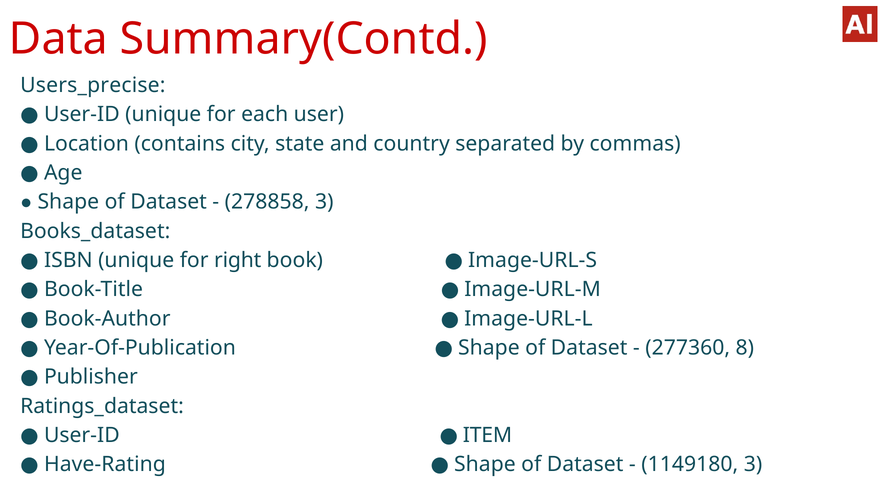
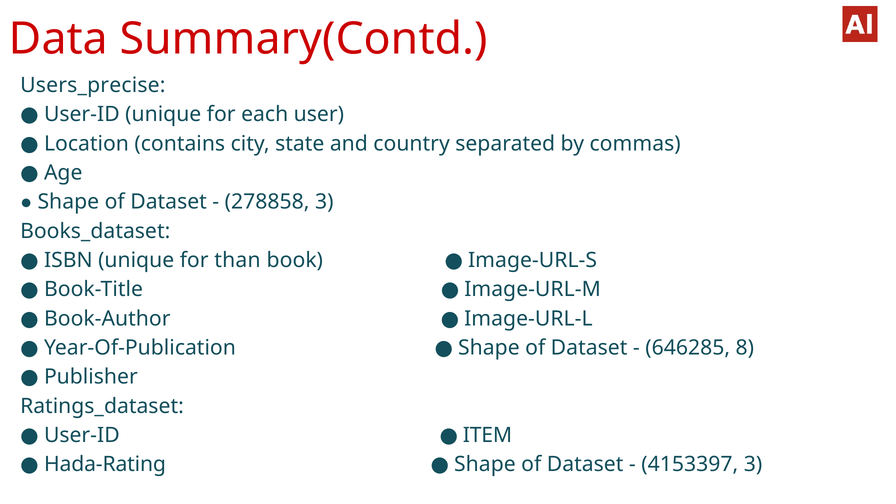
right: right -> than (238, 260)
277360: 277360 -> 646285 (688, 348)
Have-Rating: Have-Rating -> Hada-Rating (105, 465)
1149180: 1149180 -> 4153397 (690, 465)
